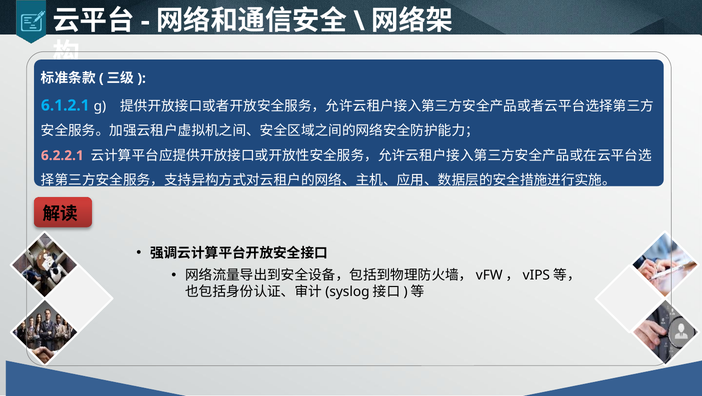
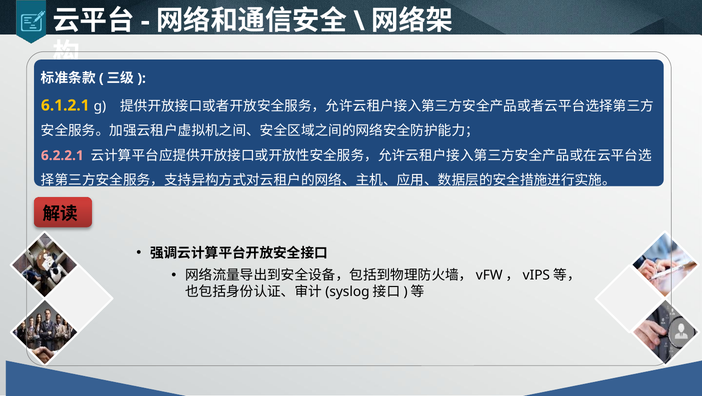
6.1.2.1 colour: light blue -> yellow (65, 105)
